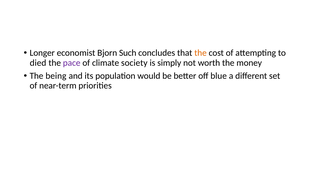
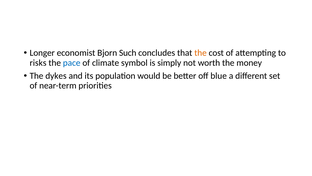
died: died -> risks (38, 63)
pace colour: purple -> blue (72, 63)
society: society -> symbol (134, 63)
being: being -> dykes (56, 76)
